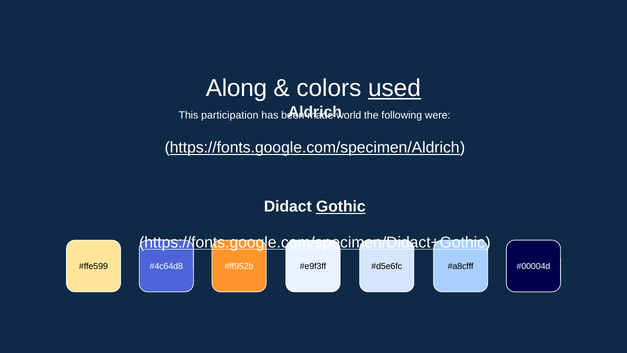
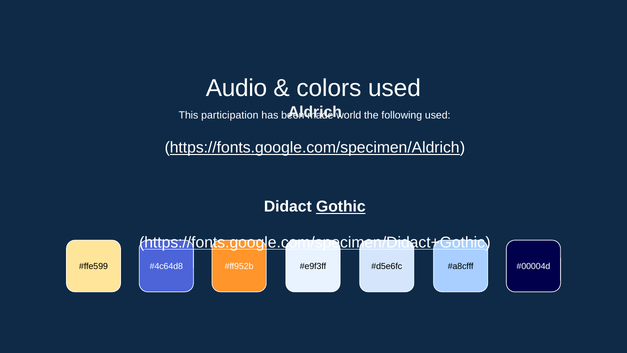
Along: Along -> Audio (236, 88)
used underline: present -> none (394, 88)
following were: were -> used (438, 115)
